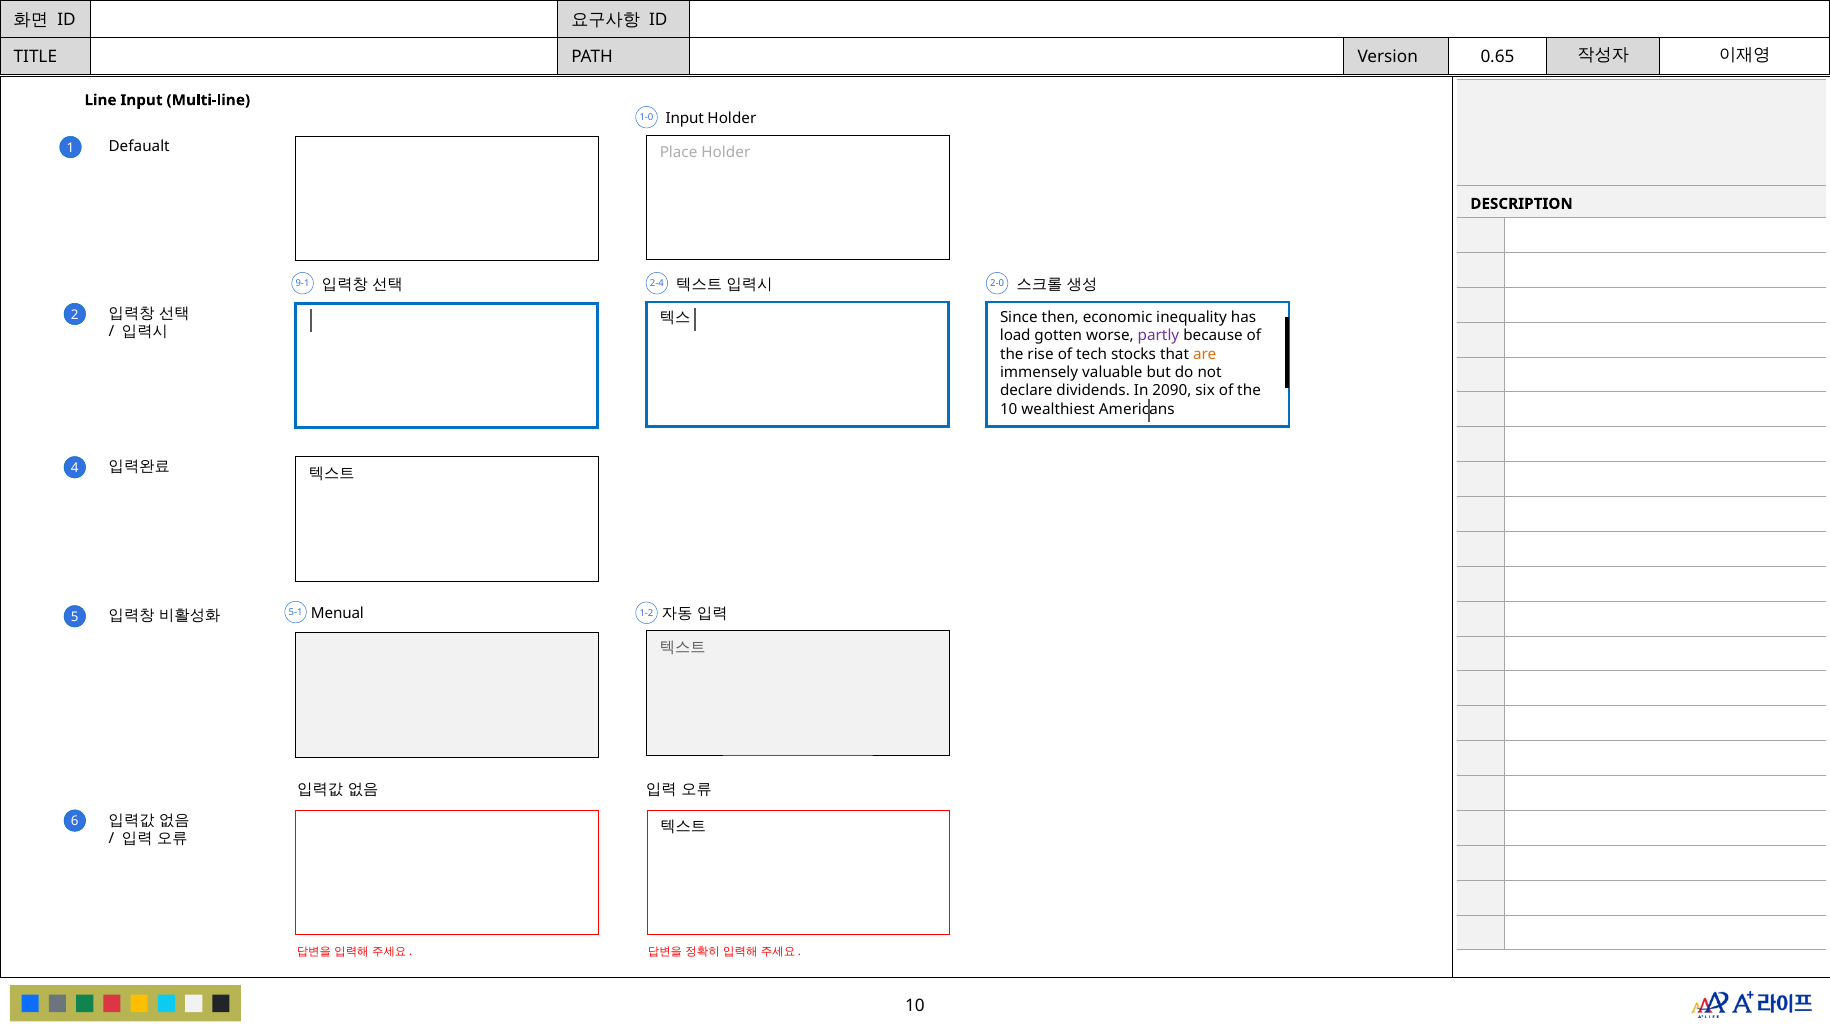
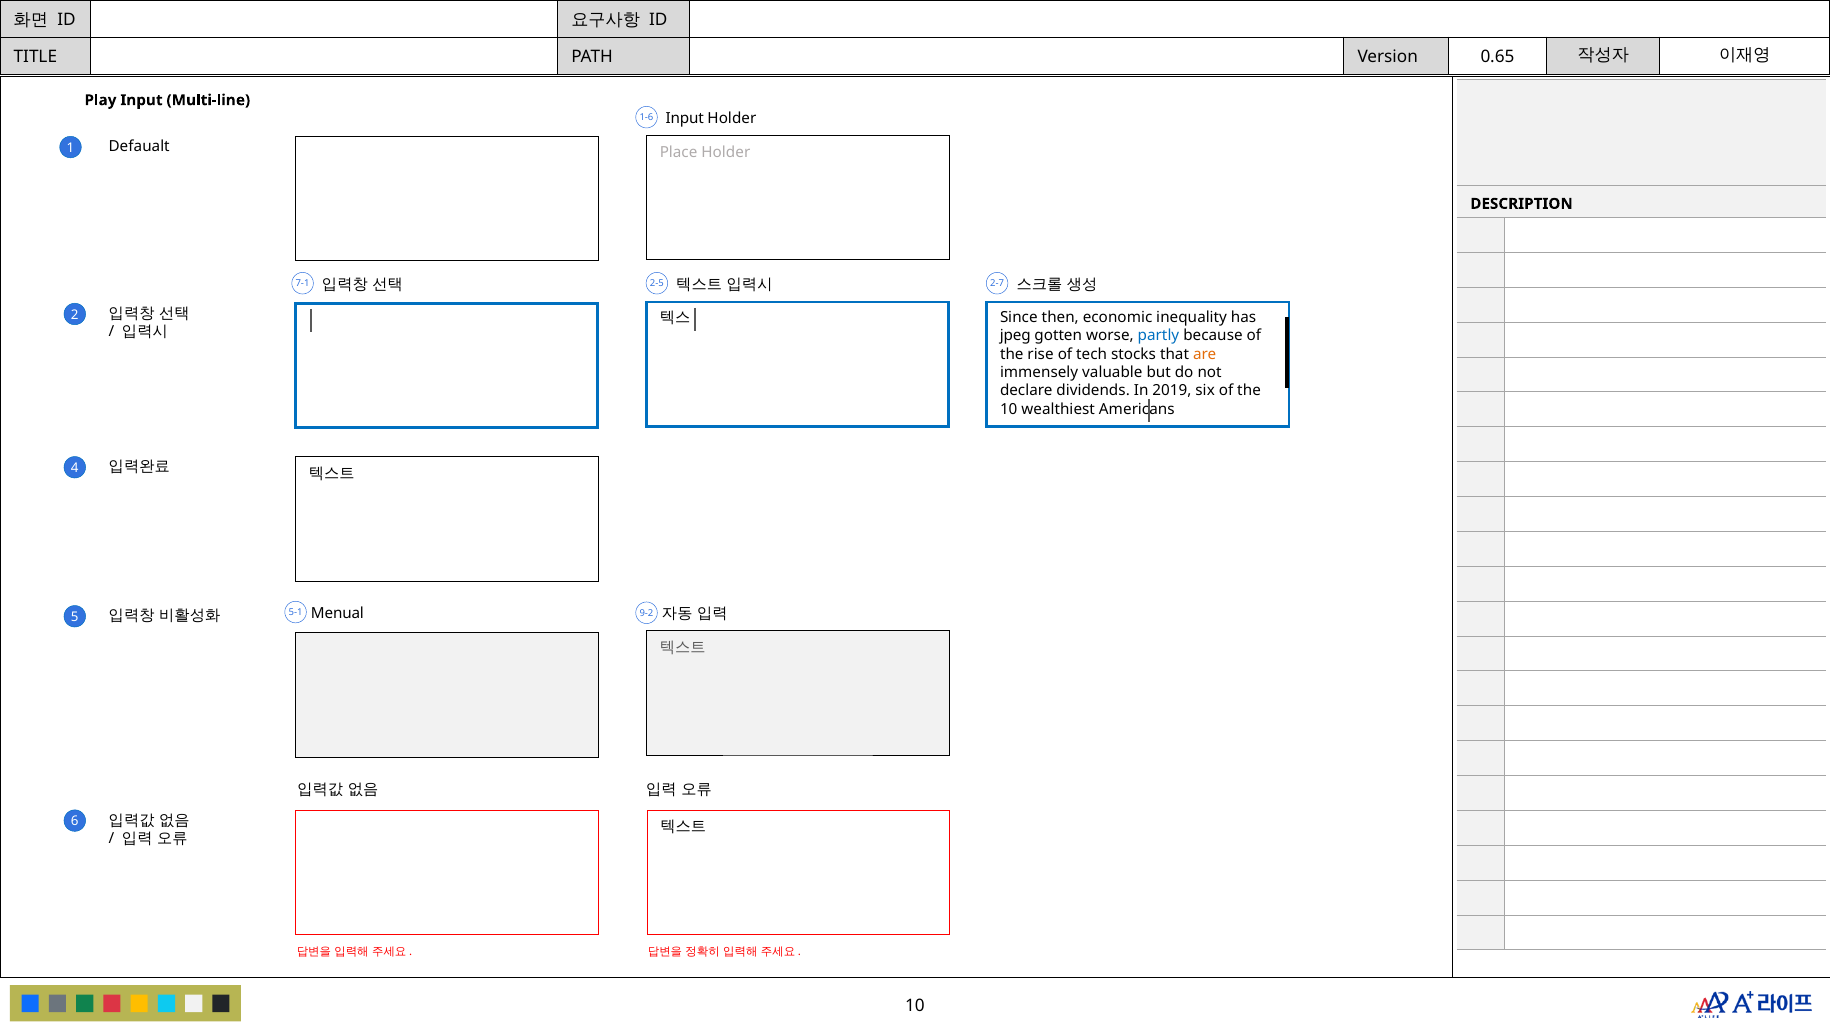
Line: Line -> Play (100, 100)
1-0: 1-0 -> 1-6 (646, 118)
9-1: 9-1 -> 7-1 (303, 284)
2-4: 2-4 -> 2-5 (657, 284)
2-0: 2-0 -> 2-7 (997, 284)
load: load -> jpeg (1015, 336)
partly colour: purple -> blue (1158, 336)
2090: 2090 -> 2019 (1172, 391)
1-2: 1-2 -> 9-2 (646, 613)
